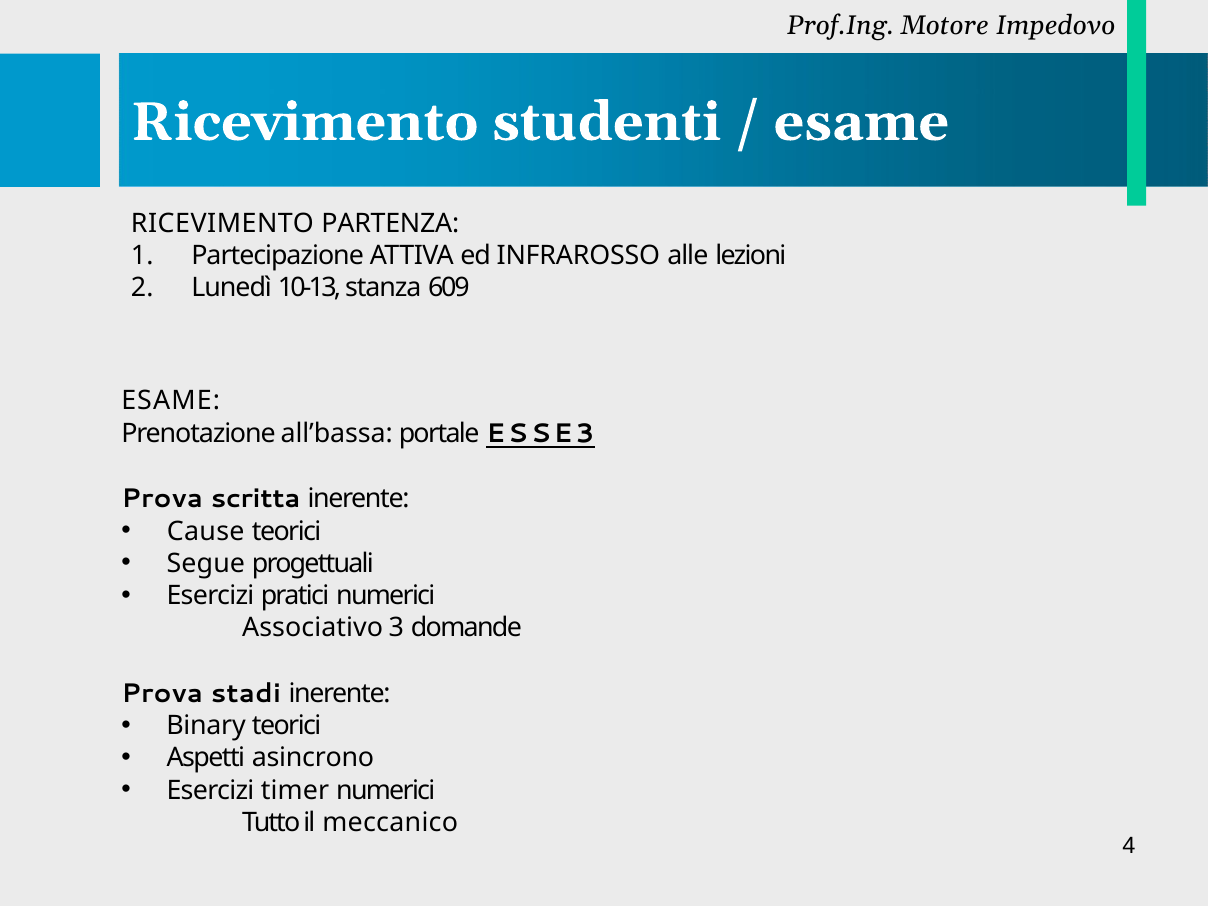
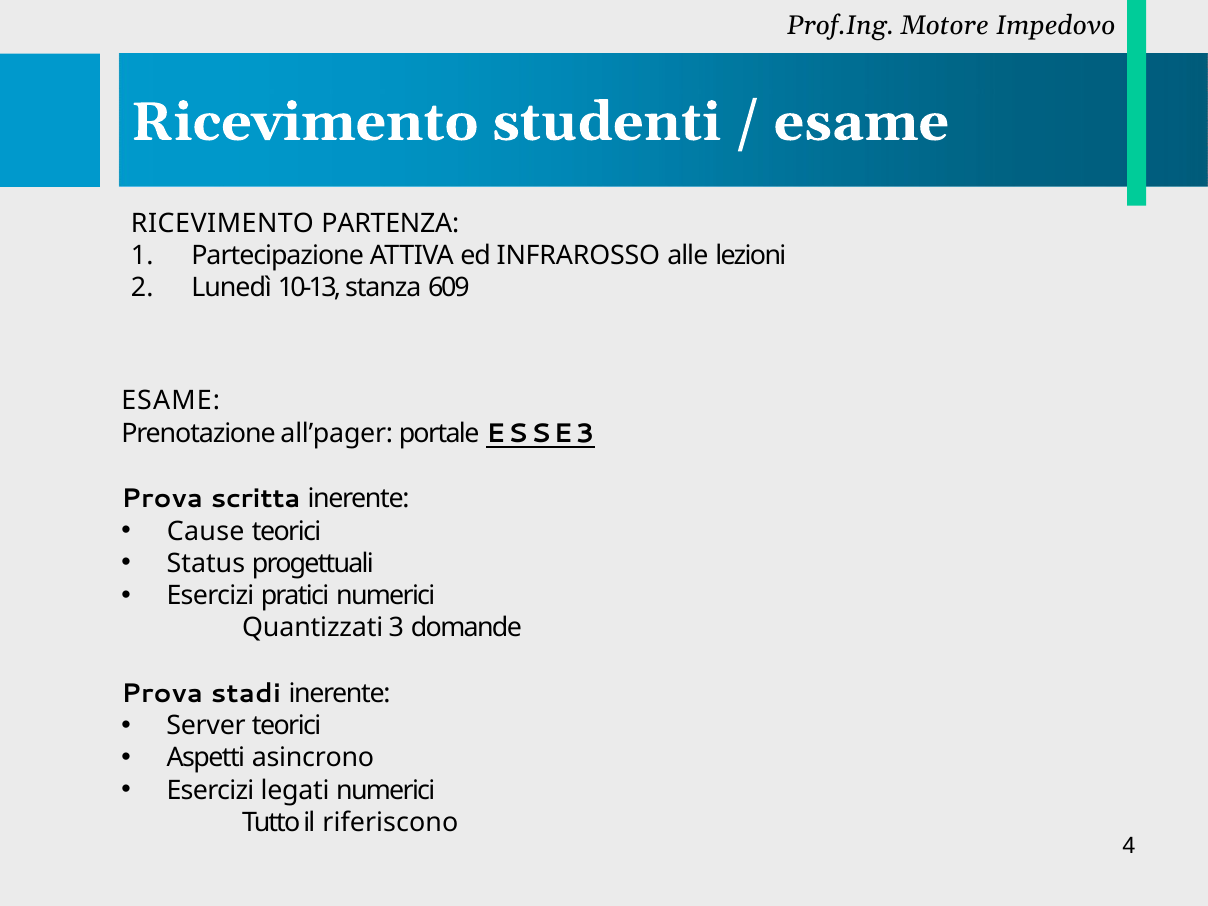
all’bassa: all’bassa -> all’pager (337, 433)
Segue: Segue -> Status (206, 564)
Associativo: Associativo -> Quantizzati (313, 628)
Binary: Binary -> Server (206, 726)
timer: timer -> legati (295, 790)
meccanico: meccanico -> riferiscono (390, 823)
